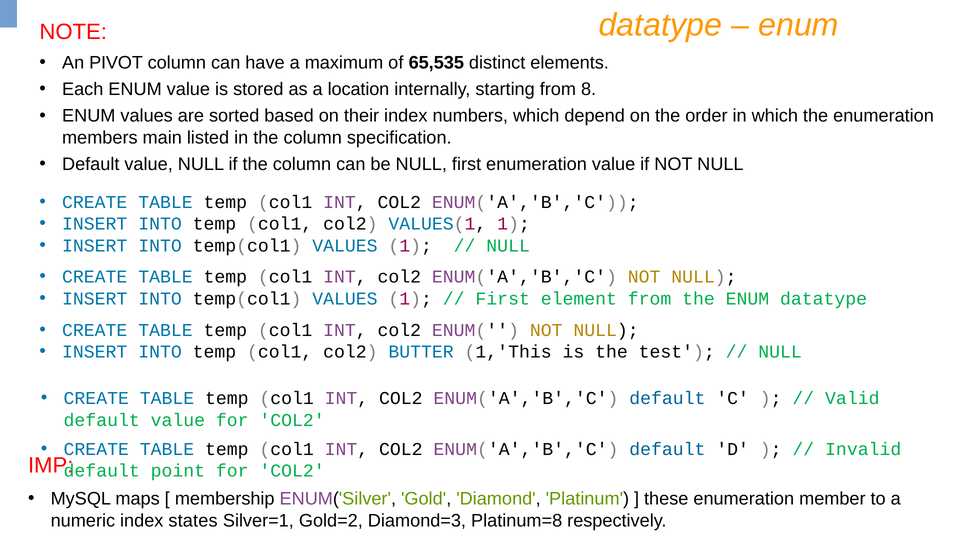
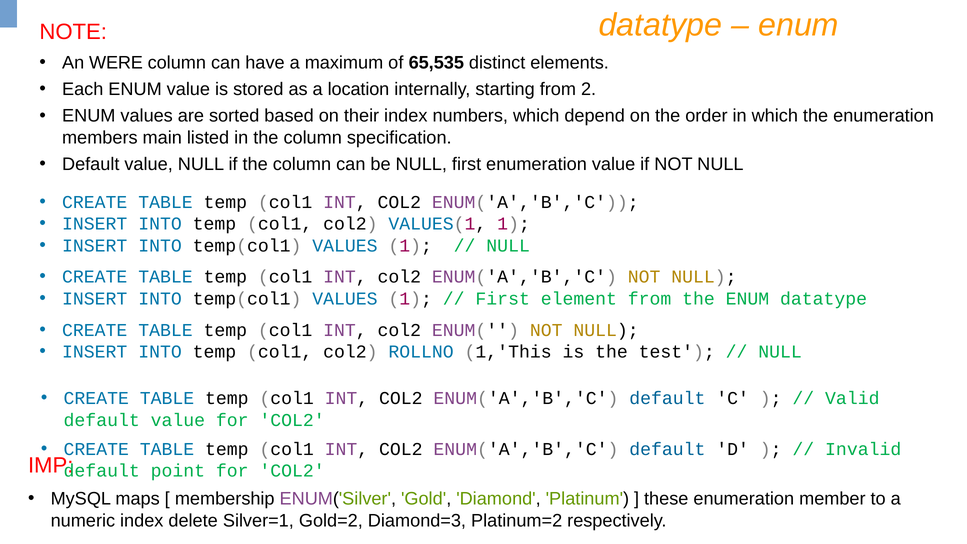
PIVOT: PIVOT -> WERE (116, 63)
8: 8 -> 2 (589, 89)
BUTTER: BUTTER -> ROLLNO (421, 352)
states: states -> delete (193, 521)
Platinum=8: Platinum=8 -> Platinum=2 (517, 521)
